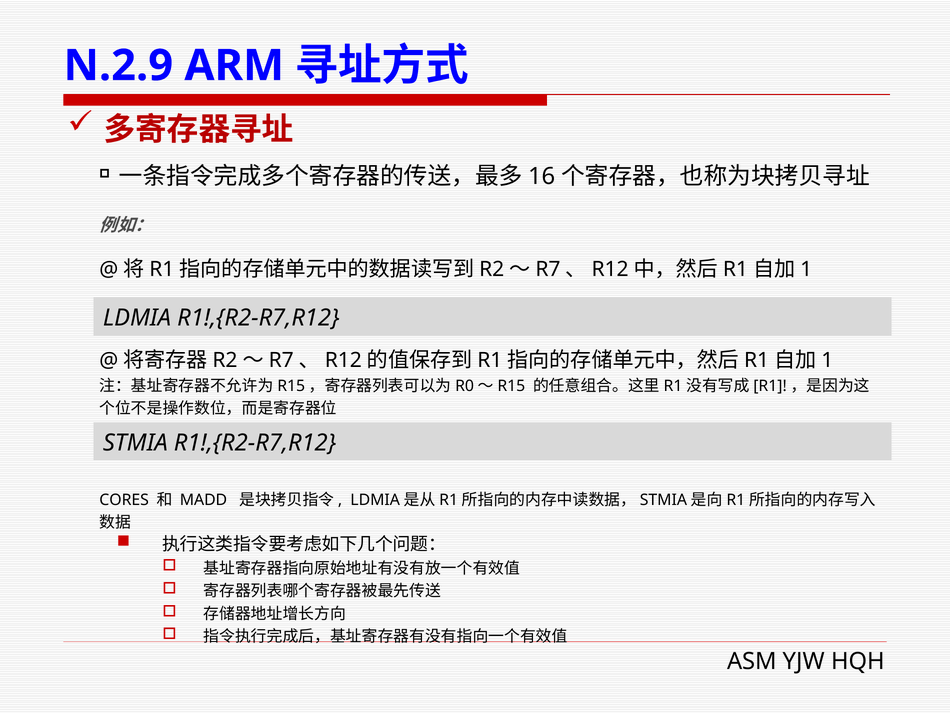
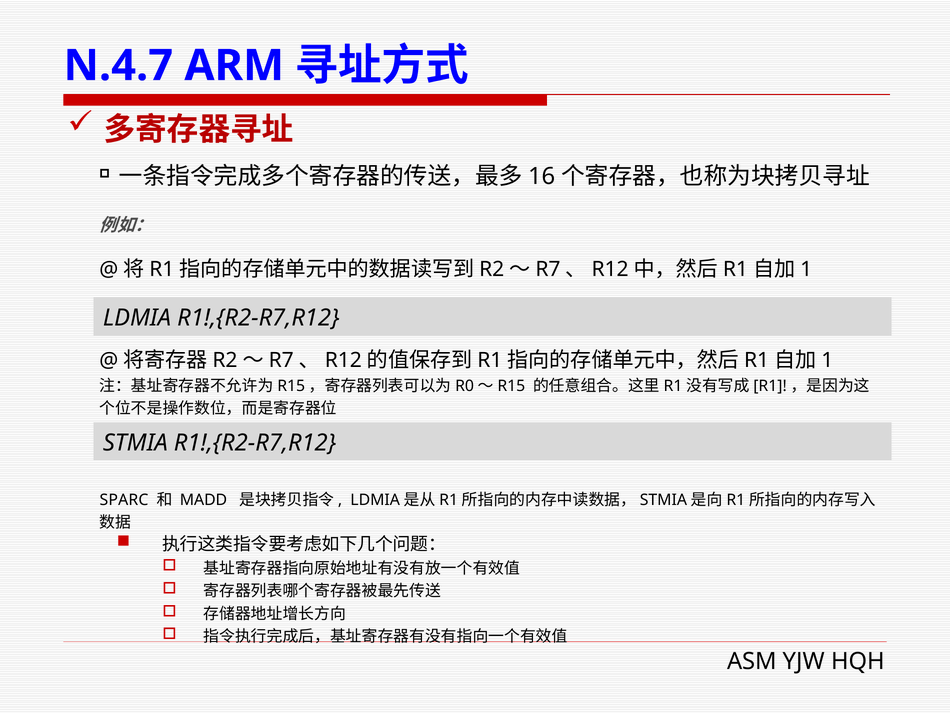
N.2.9: N.2.9 -> N.4.7 (118, 66)
CORES: CORES -> SPARC (124, 500)
